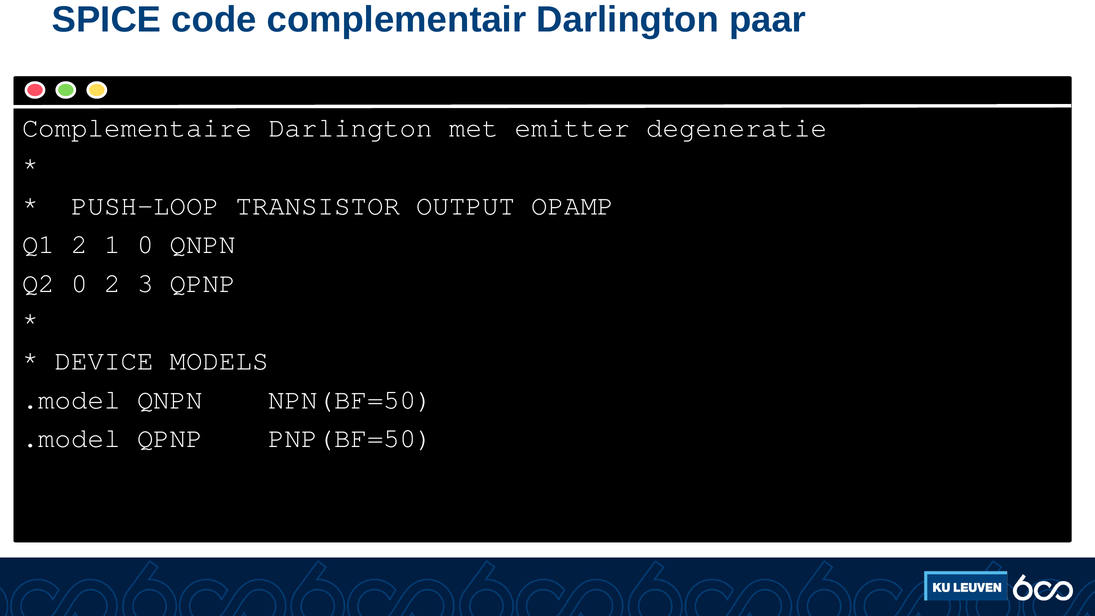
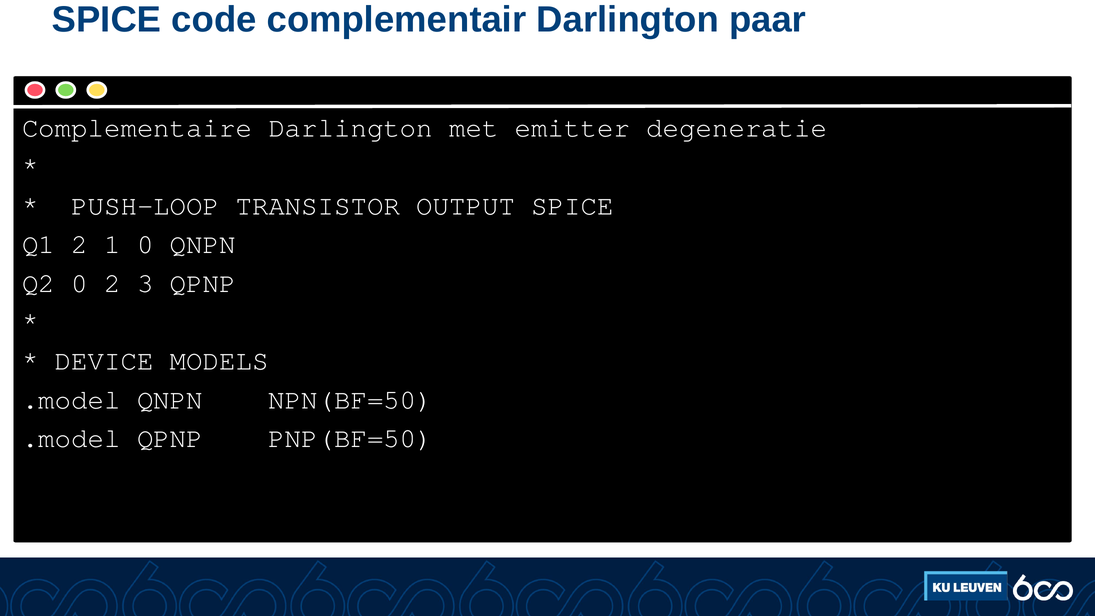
OUTPUT OPAMP: OPAMP -> SPICE (572, 206)
